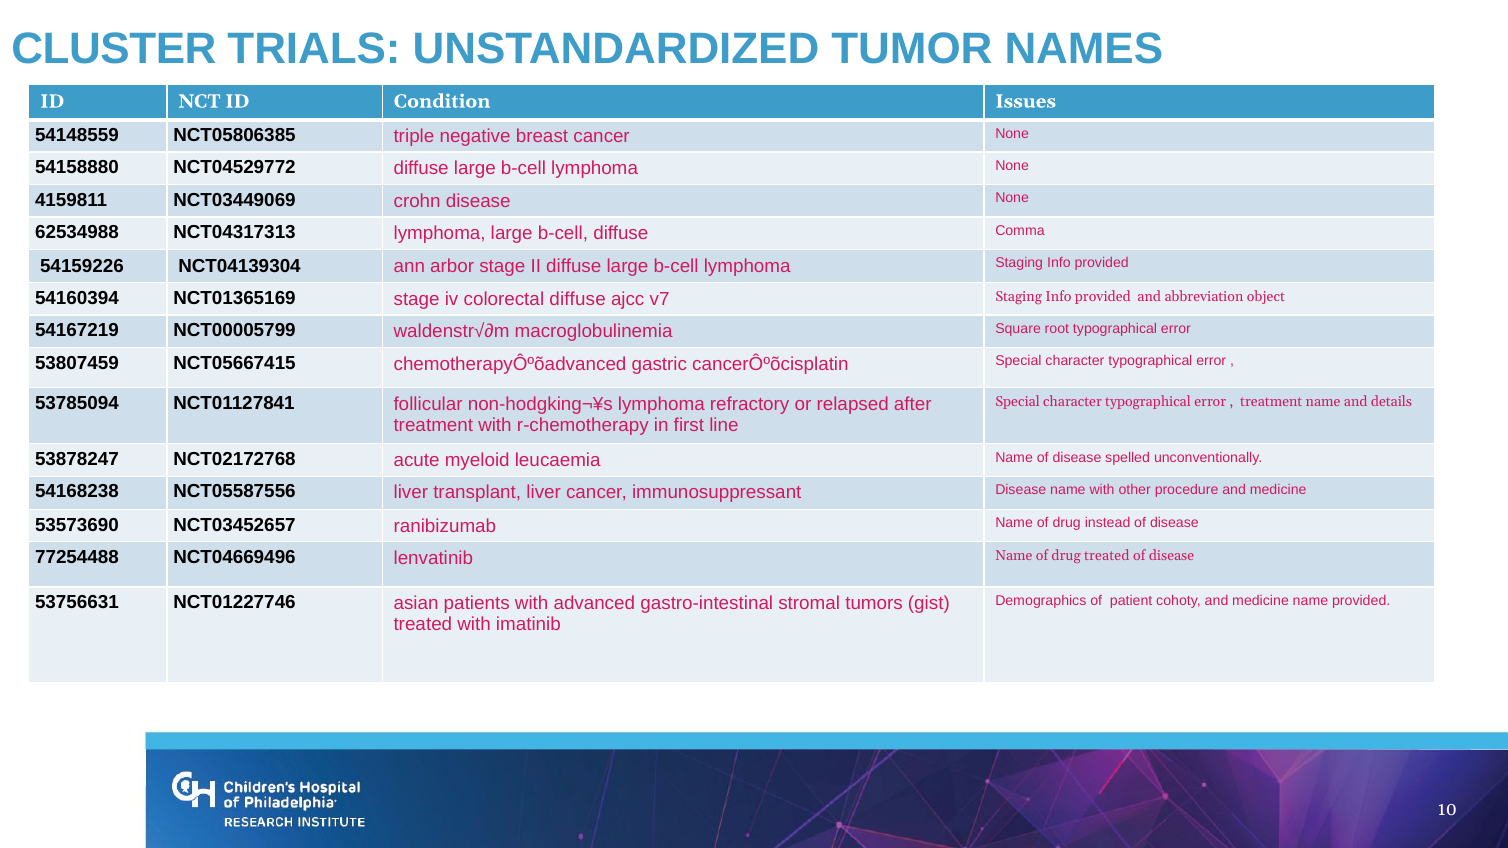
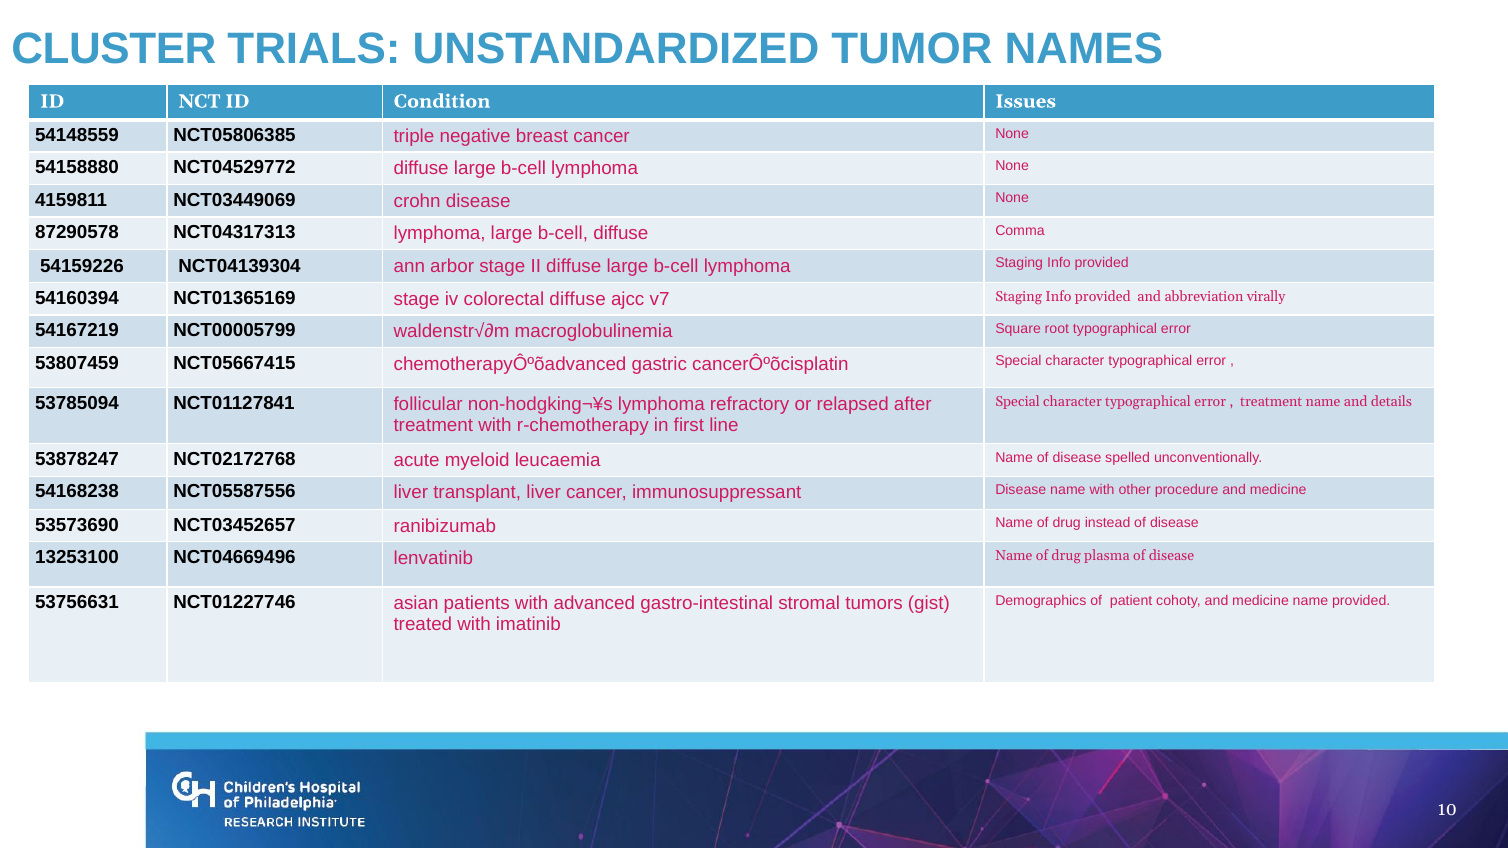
62534988: 62534988 -> 87290578 (77, 233)
object: object -> virally (1266, 297)
77254488: 77254488 -> 13253100 (77, 557)
drug treated: treated -> plasma (1107, 556)
